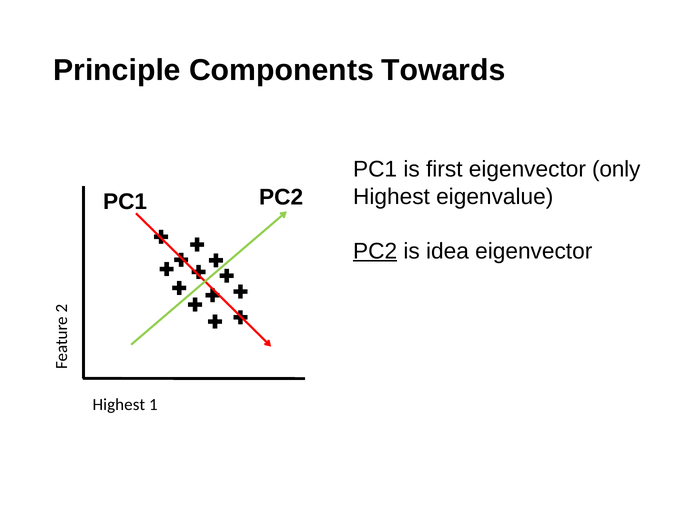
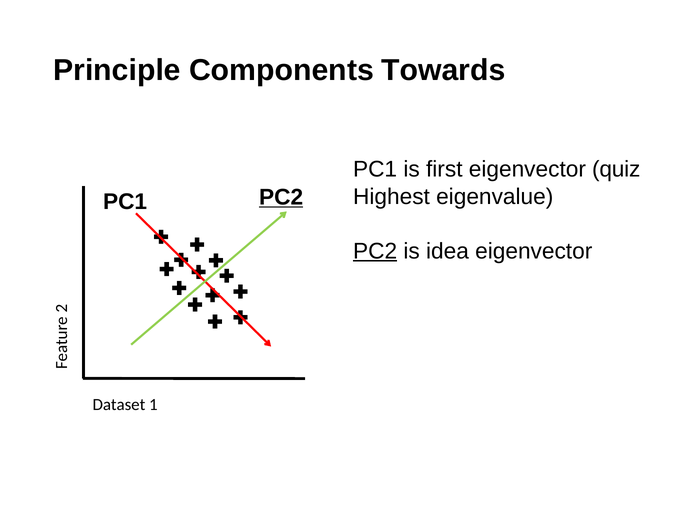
only: only -> quiz (616, 169)
PC2 underline: none -> present (281, 197)
Highest: Highest -> Dataset (119, 405)
